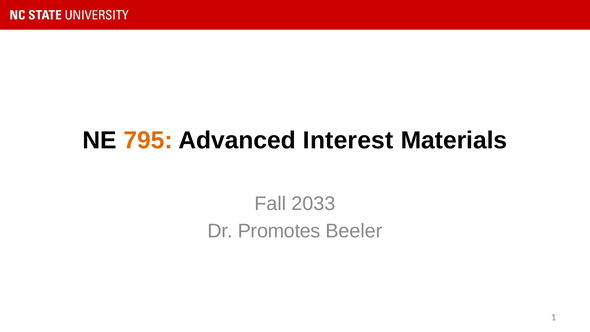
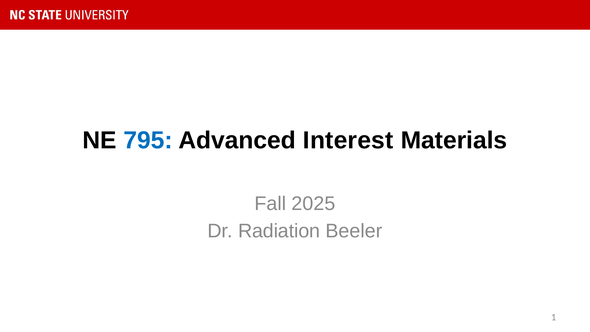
795 colour: orange -> blue (148, 140)
2033: 2033 -> 2025 (313, 203)
Promotes: Promotes -> Radiation (279, 231)
